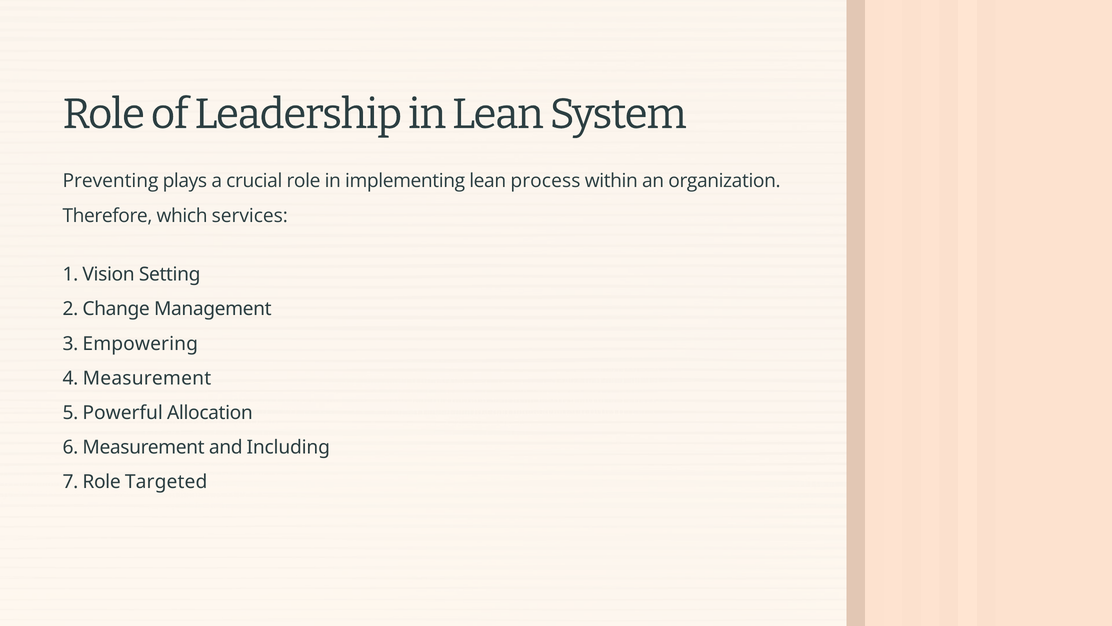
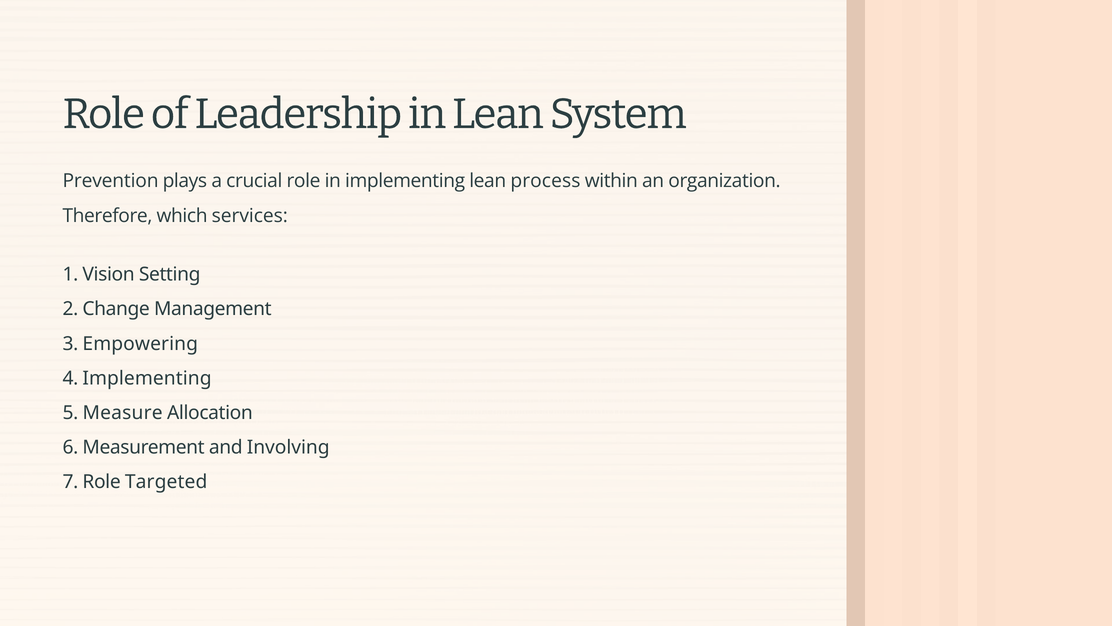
Preventing: Preventing -> Prevention (111, 181)
4 Measurement: Measurement -> Implementing (147, 378)
Powerful: Powerful -> Measure (123, 413)
Including: Including -> Involving (288, 447)
